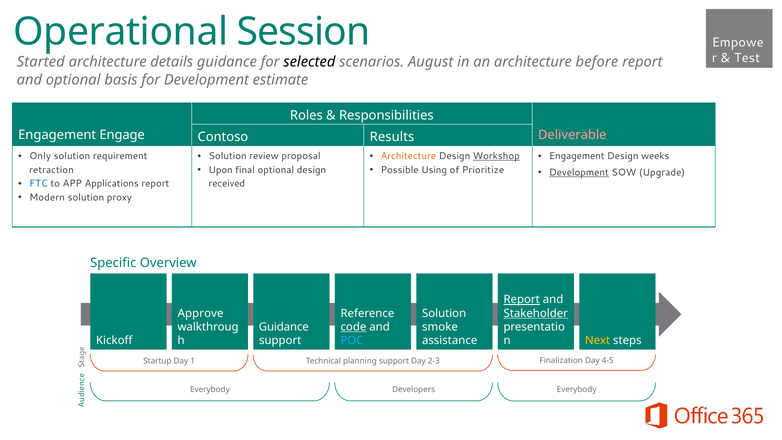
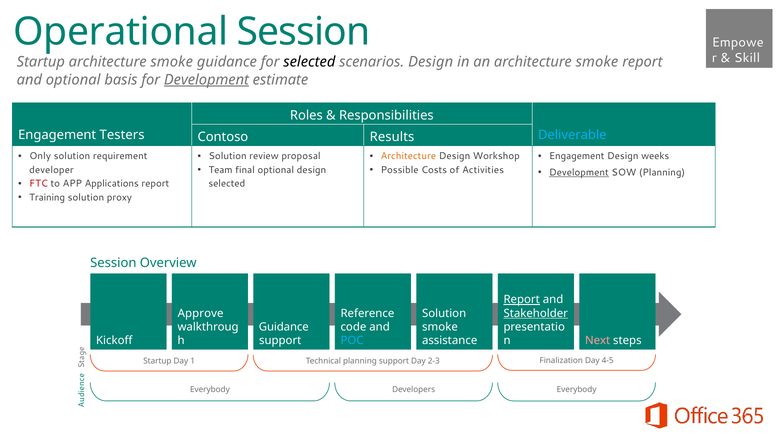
Test: Test -> Skill (747, 58)
Started: Started -> Startup (41, 62)
details: details -> smoke (172, 62)
scenarios August: August -> Design (431, 62)
an architecture before: before -> smoke (597, 62)
Development underline: none -> present (206, 80)
Engage: Engage -> Testers (122, 135)
Deliverable colour: pink -> light blue (572, 135)
Workshop underline: present -> none (496, 156)
Upon: Upon -> Team (221, 170)
Using: Using -> Costs (434, 170)
Prioritize: Prioritize -> Activities (483, 170)
retraction: retraction -> developer (52, 170)
SOW Upgrade: Upgrade -> Planning (662, 172)
FTC colour: blue -> red (39, 184)
received: received -> selected (227, 184)
Modern: Modern -> Training (47, 198)
Specific: Specific -> Session (113, 263)
code underline: present -> none (353, 327)
Next colour: yellow -> pink (598, 341)
